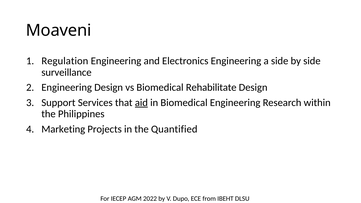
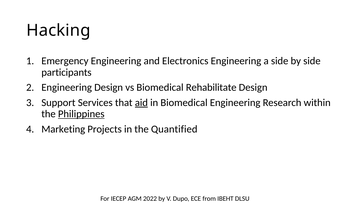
Moaveni: Moaveni -> Hacking (58, 30)
Regulation: Regulation -> Emergency (65, 61)
surveillance: surveillance -> participants (66, 72)
Philippines underline: none -> present (81, 114)
